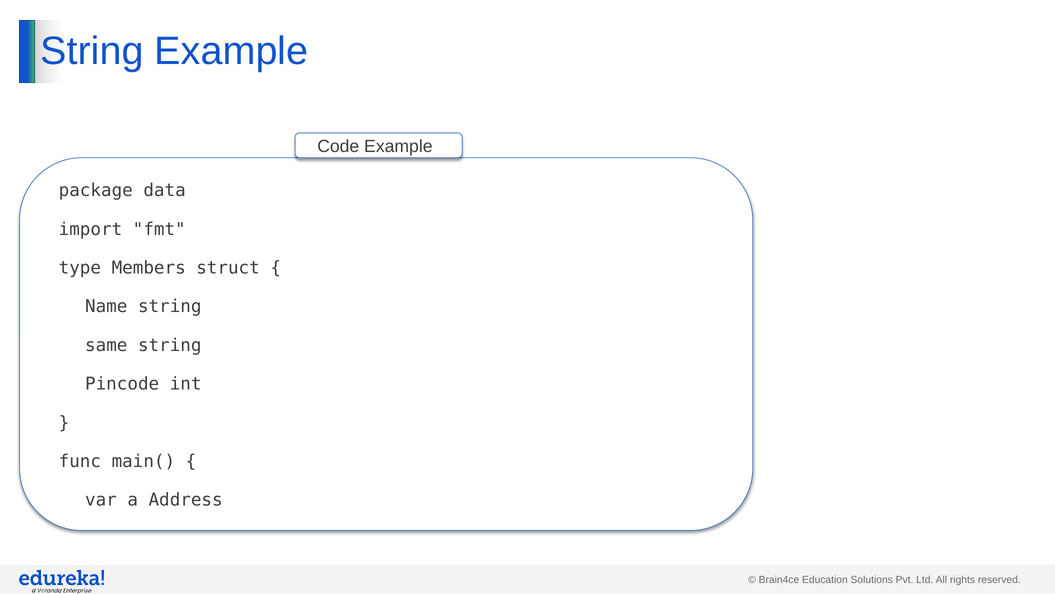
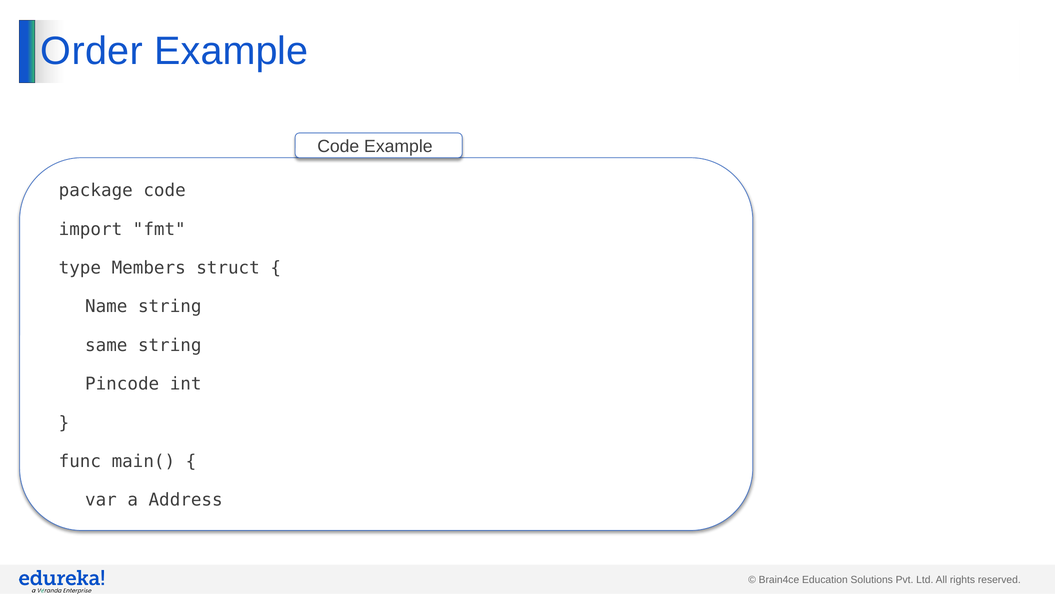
String: String -> Order (92, 51)
package data: data -> code (165, 190)
